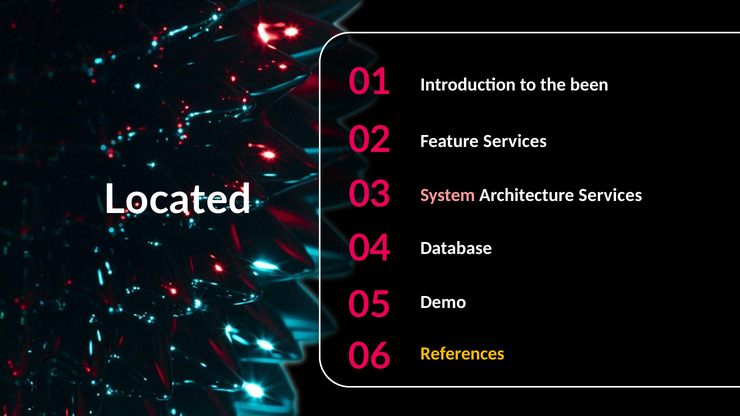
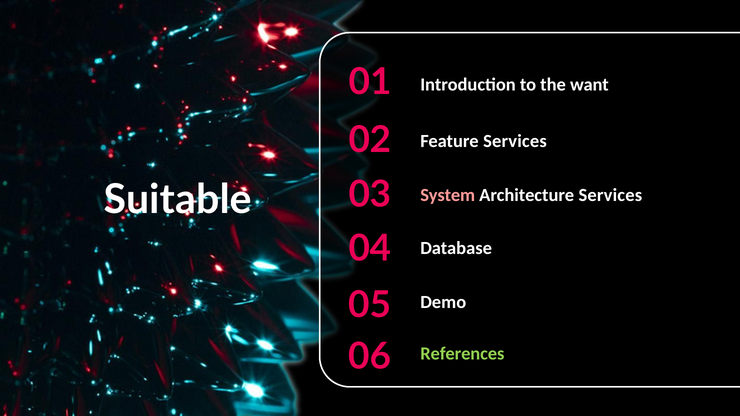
been: been -> want (589, 85)
Located: Located -> Suitable (178, 200)
References colour: yellow -> light green (462, 354)
